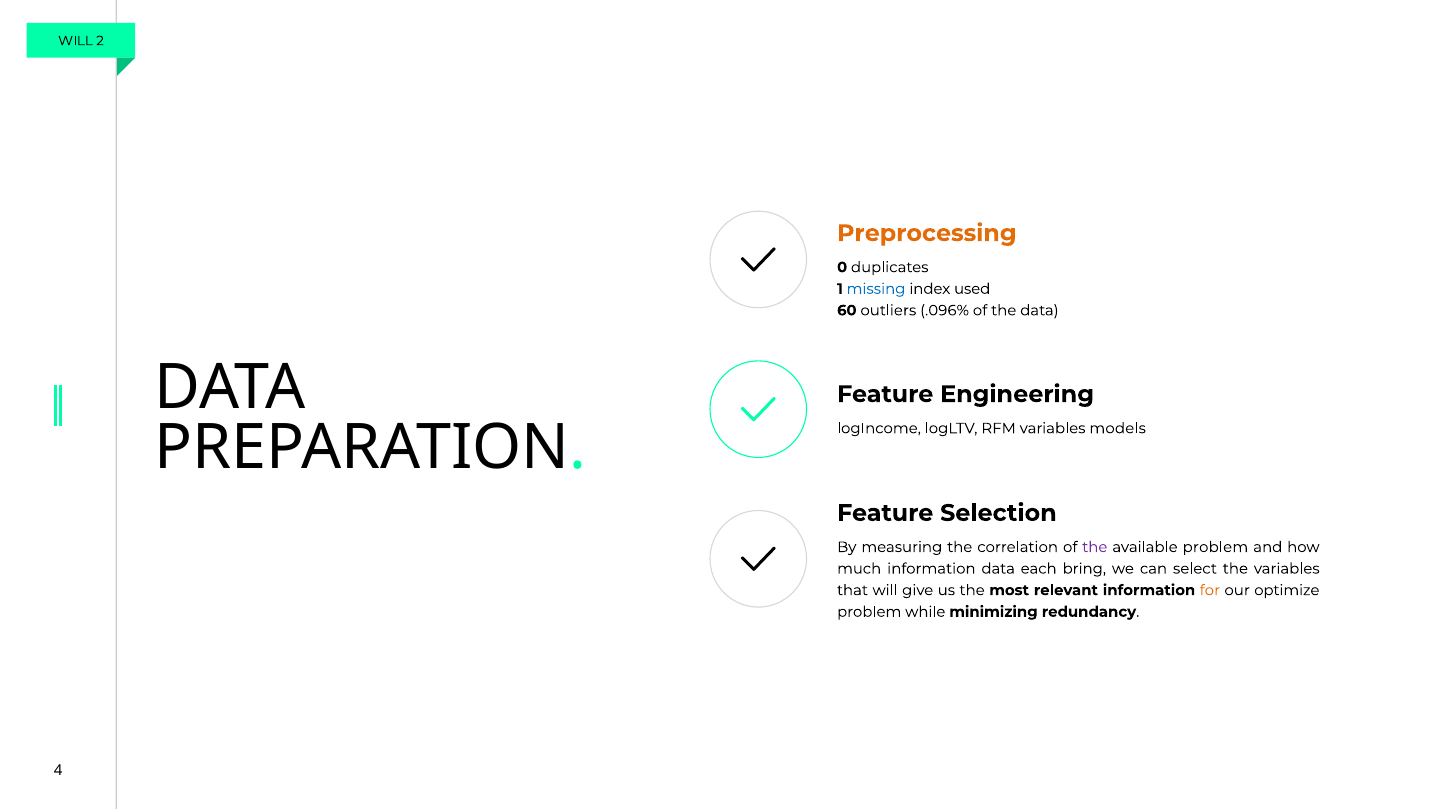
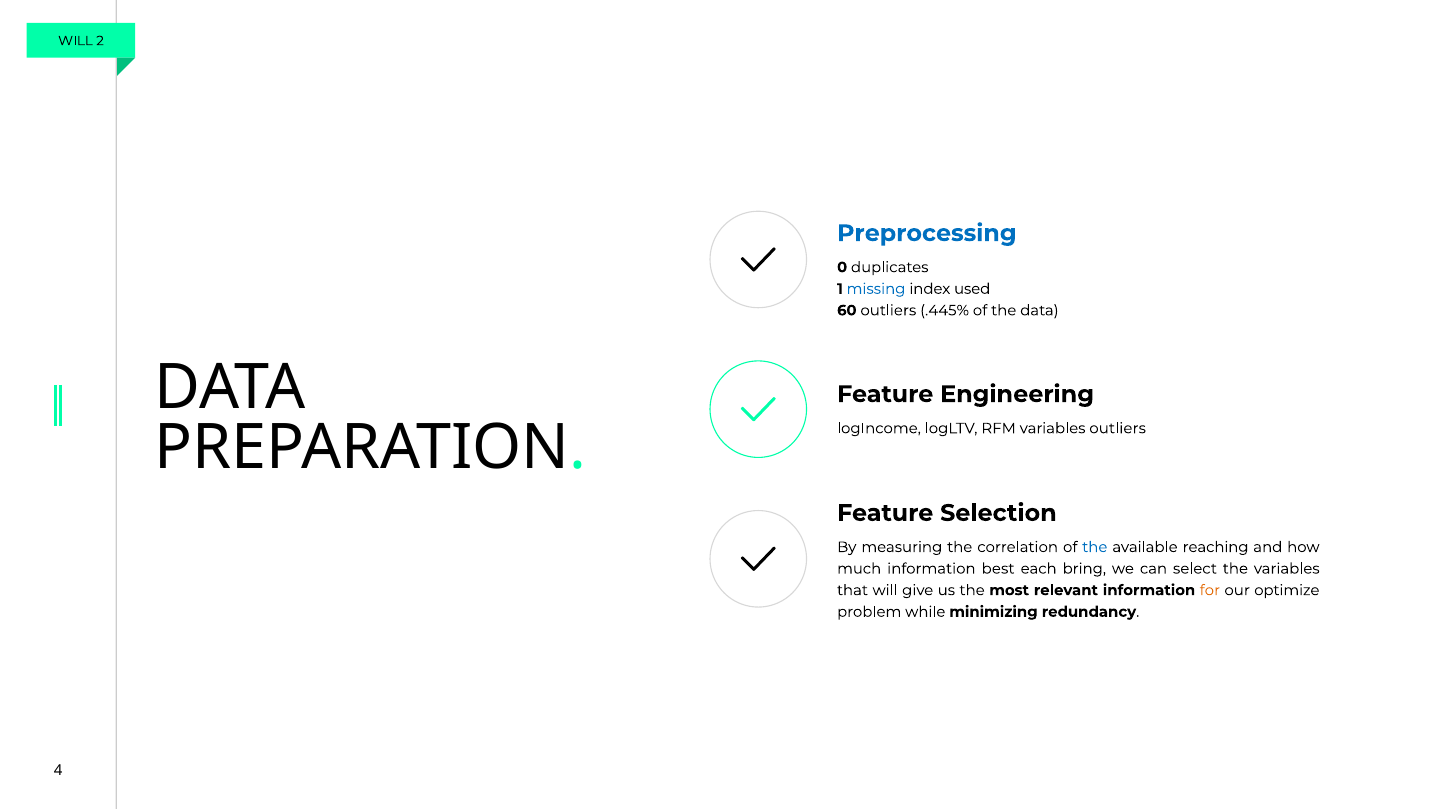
Preprocessing colour: orange -> blue (927, 233)
.096%: .096% -> .445% (945, 310)
variables models: models -> outliers (1118, 428)
the colour: purple -> blue (1095, 547)
available problem: problem -> reaching (1216, 547)
information data: data -> best (998, 569)
